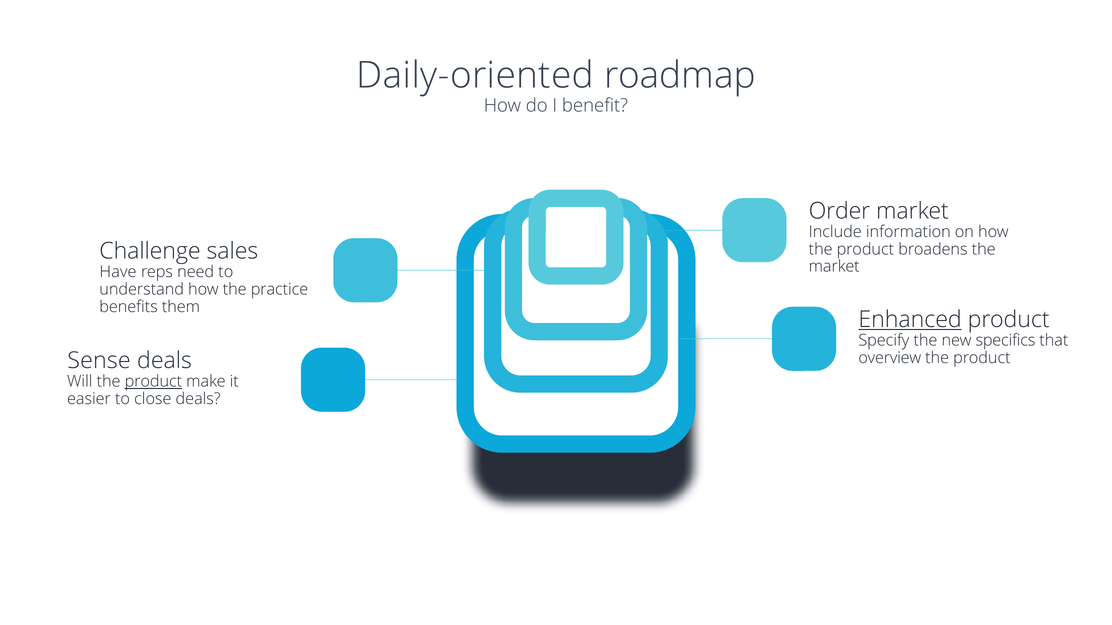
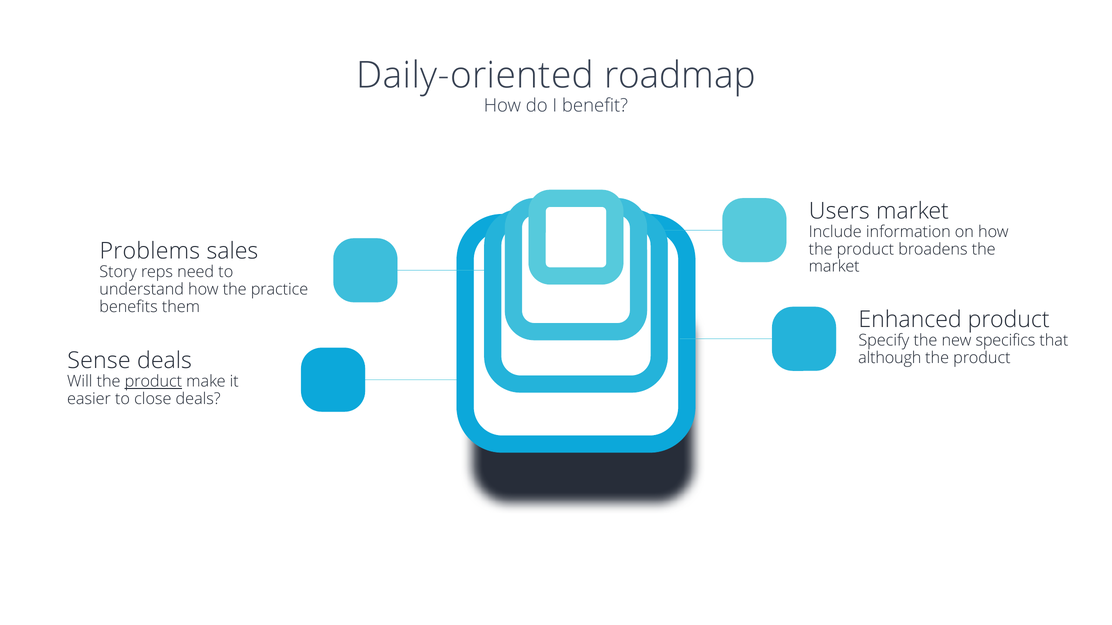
Order: Order -> Users (839, 211)
Challenge: Challenge -> Problems (150, 251)
Have: Have -> Story (118, 272)
Enhanced underline: present -> none (910, 320)
overview: overview -> although (890, 358)
